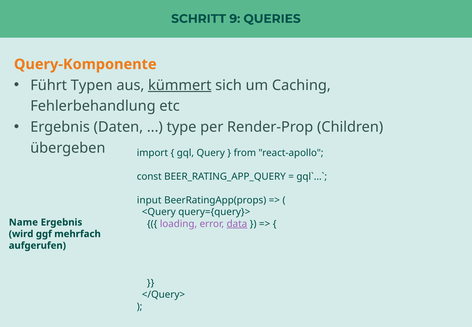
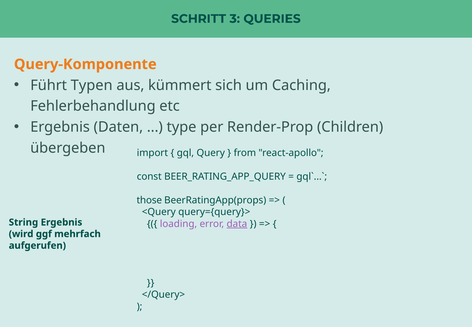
9: 9 -> 3 (235, 19)
kümmert underline: present -> none (180, 85)
input: input -> those (149, 200)
Name: Name -> String (23, 222)
